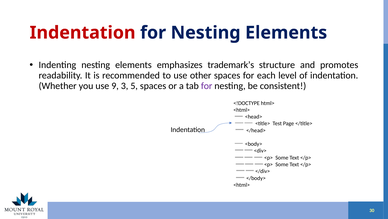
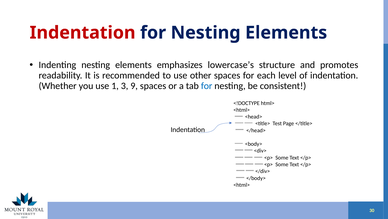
trademark’s: trademark’s -> lowercase’s (231, 65)
9: 9 -> 1 (115, 86)
5: 5 -> 9 (134, 86)
for colour: purple -> blue (207, 86)
